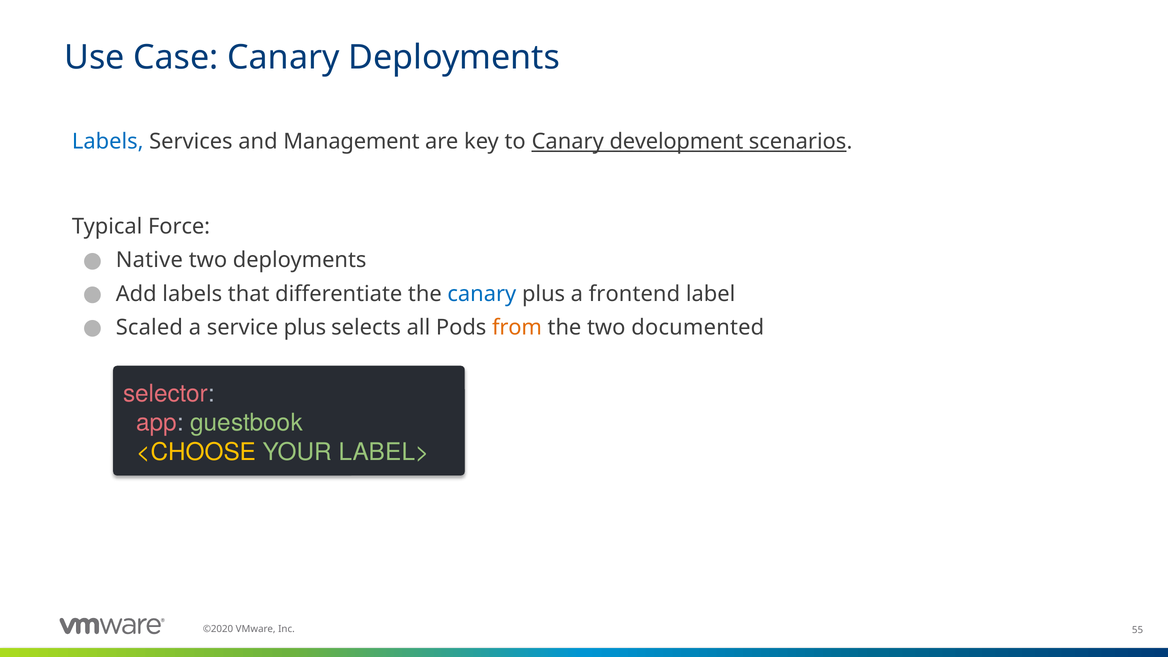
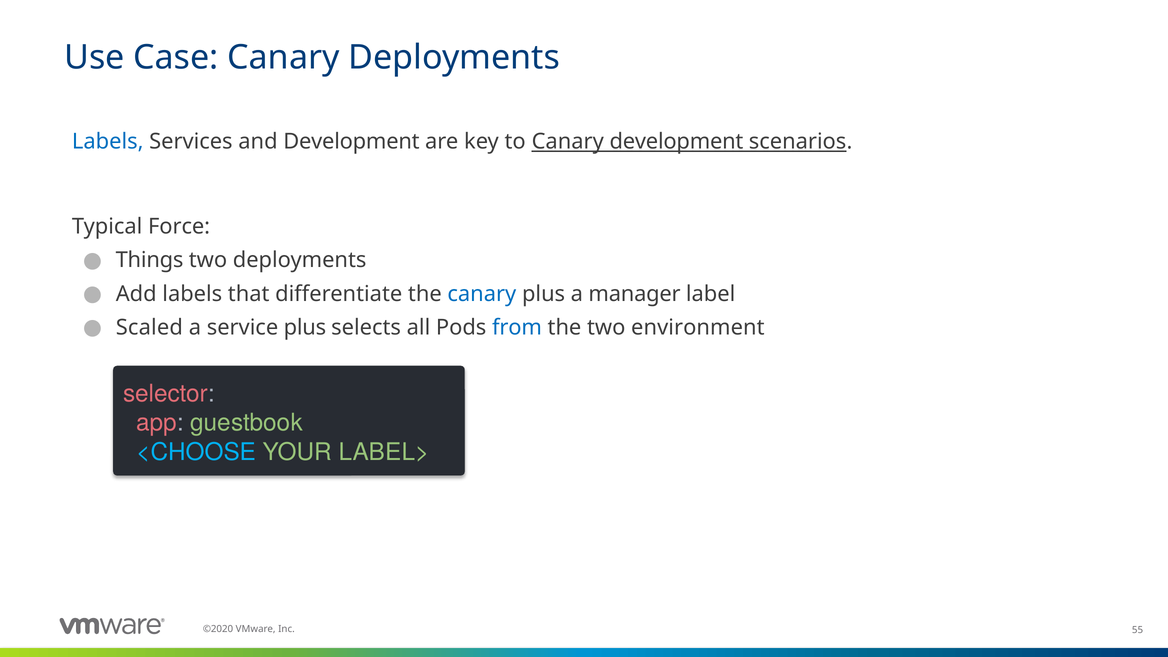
and Management: Management -> Development (351, 141)
Native: Native -> Things (150, 260)
frontend: frontend -> manager (635, 294)
from colour: orange -> blue (517, 327)
documented: documented -> environment (698, 327)
<CHOOSE colour: yellow -> light blue (196, 452)
